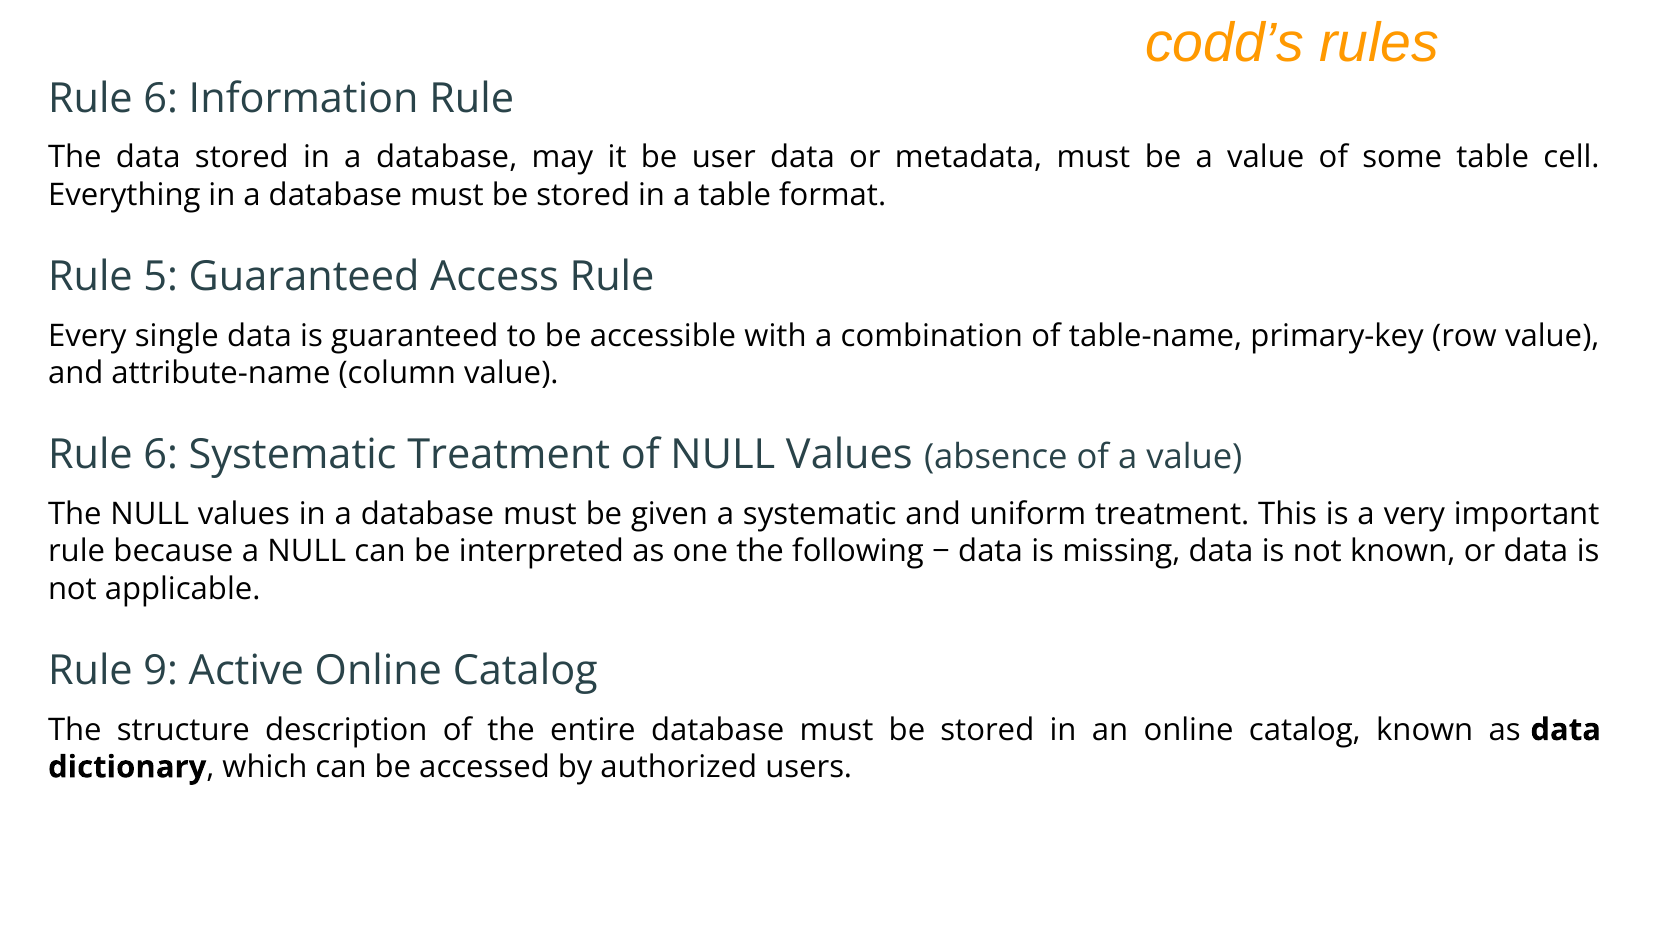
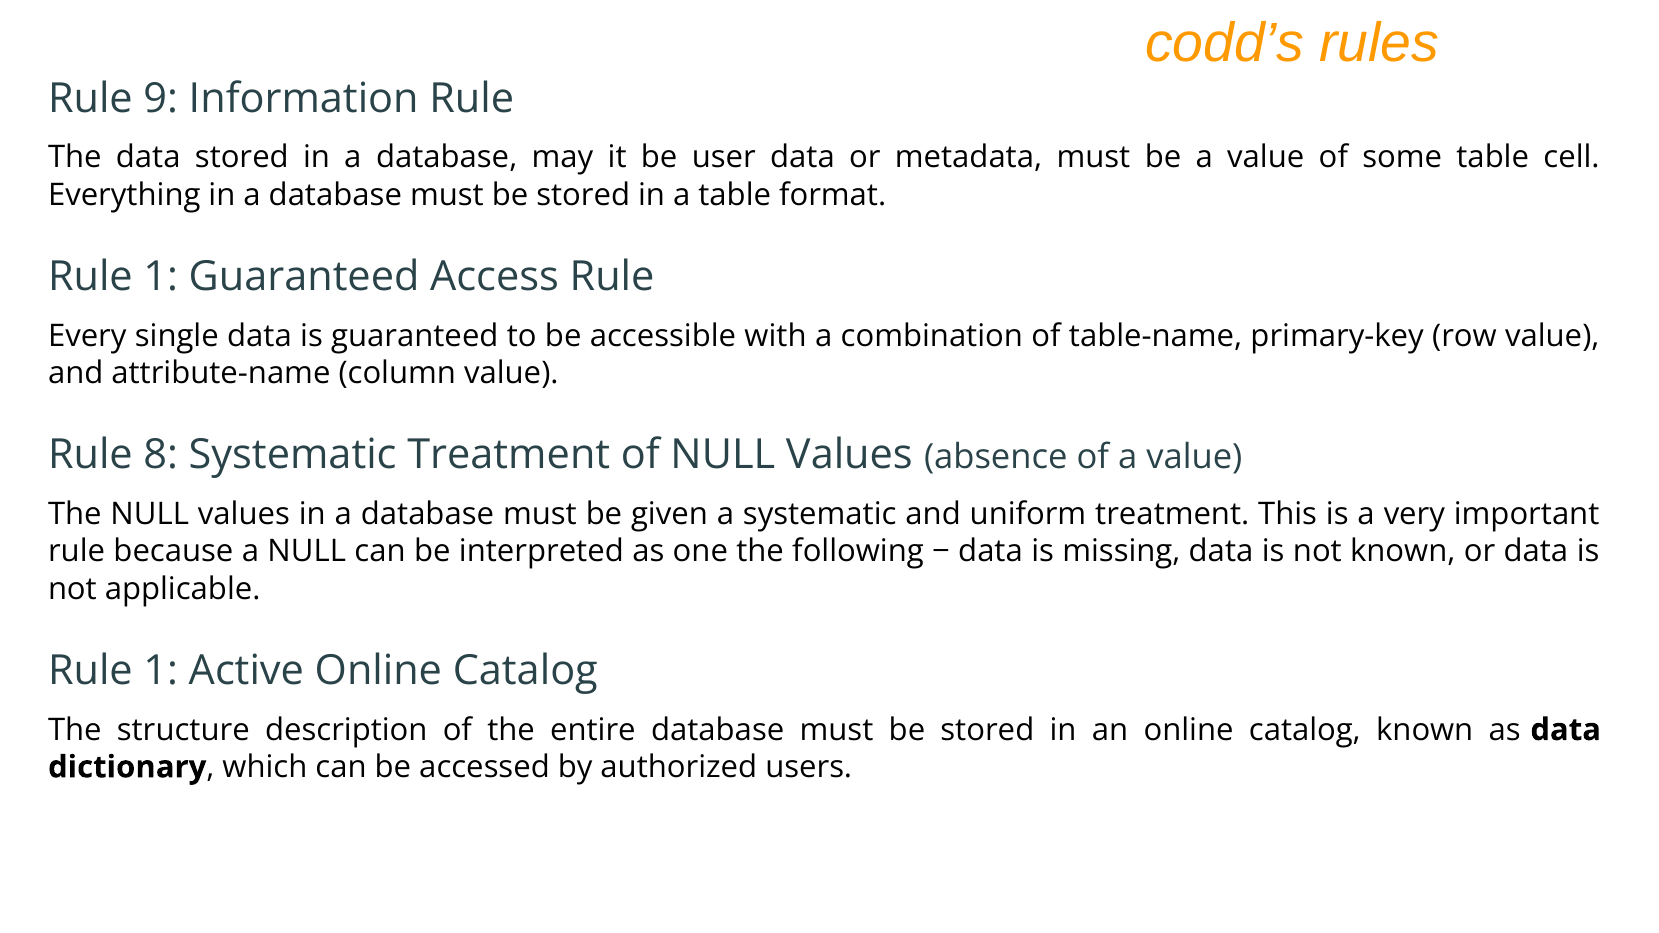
6: 6 -> 9 (161, 98)
5: 5 -> 1 (161, 277)
6: 6 -> 8 (161, 455)
9: 9 -> 1 (161, 671)
